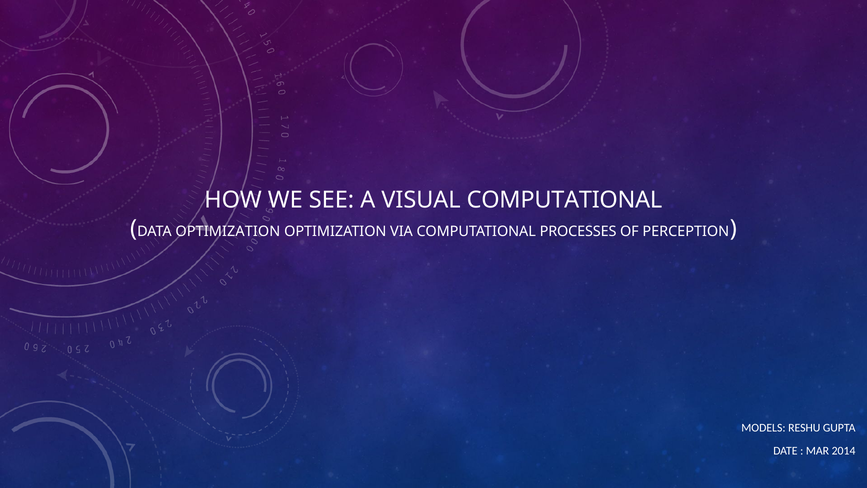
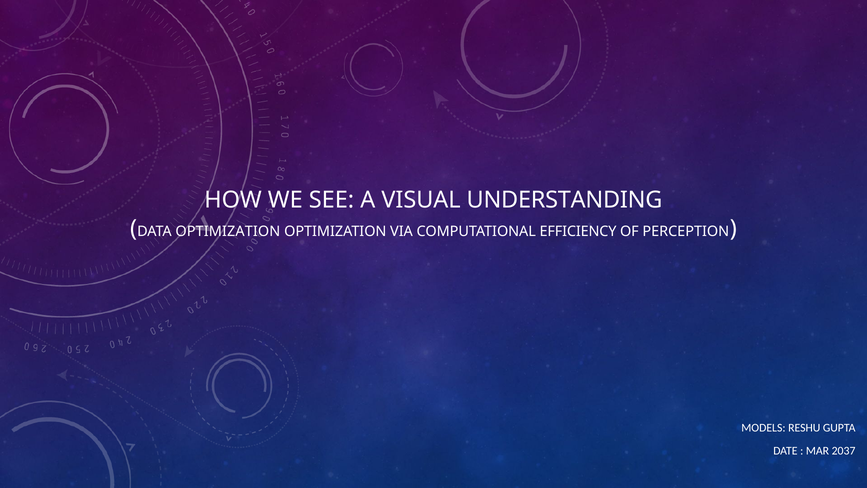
VISUAL COMPUTATIONAL: COMPUTATIONAL -> UNDERSTANDING (564, 200)
PROCESSES: PROCESSES -> EFFICIENCY (578, 231)
2014: 2014 -> 2037 (844, 451)
